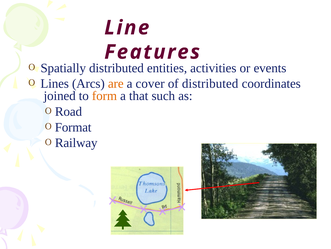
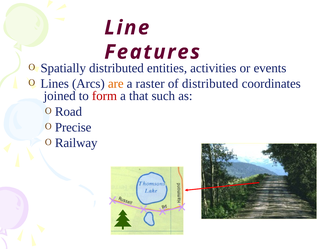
cover: cover -> raster (150, 83)
form colour: orange -> red (104, 96)
Format: Format -> Precise (73, 127)
